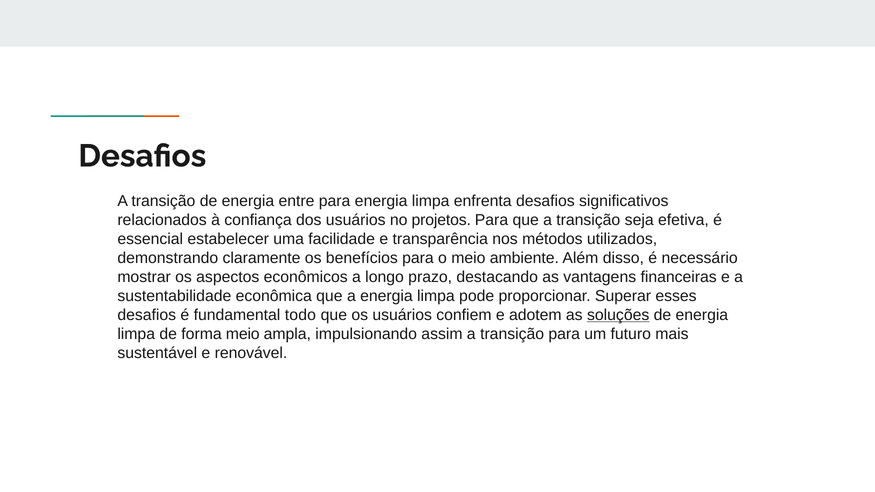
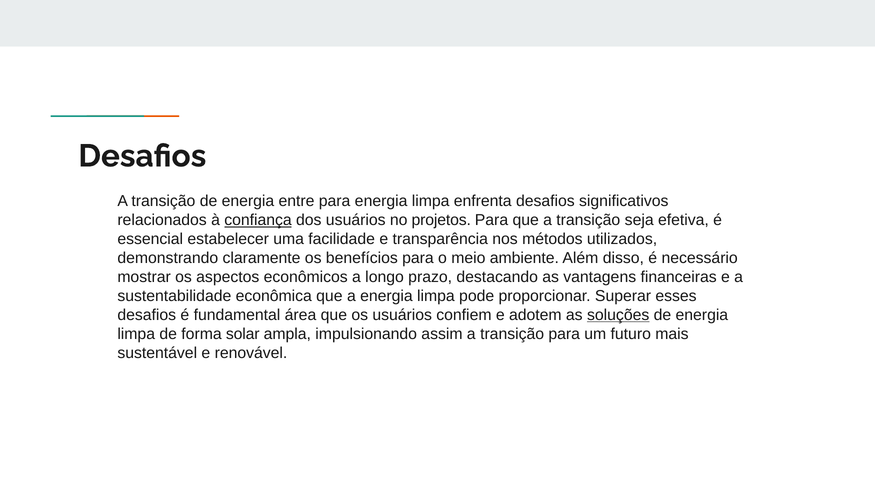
confiança underline: none -> present (258, 220)
todo: todo -> área (301, 315)
forma meio: meio -> solar (243, 334)
